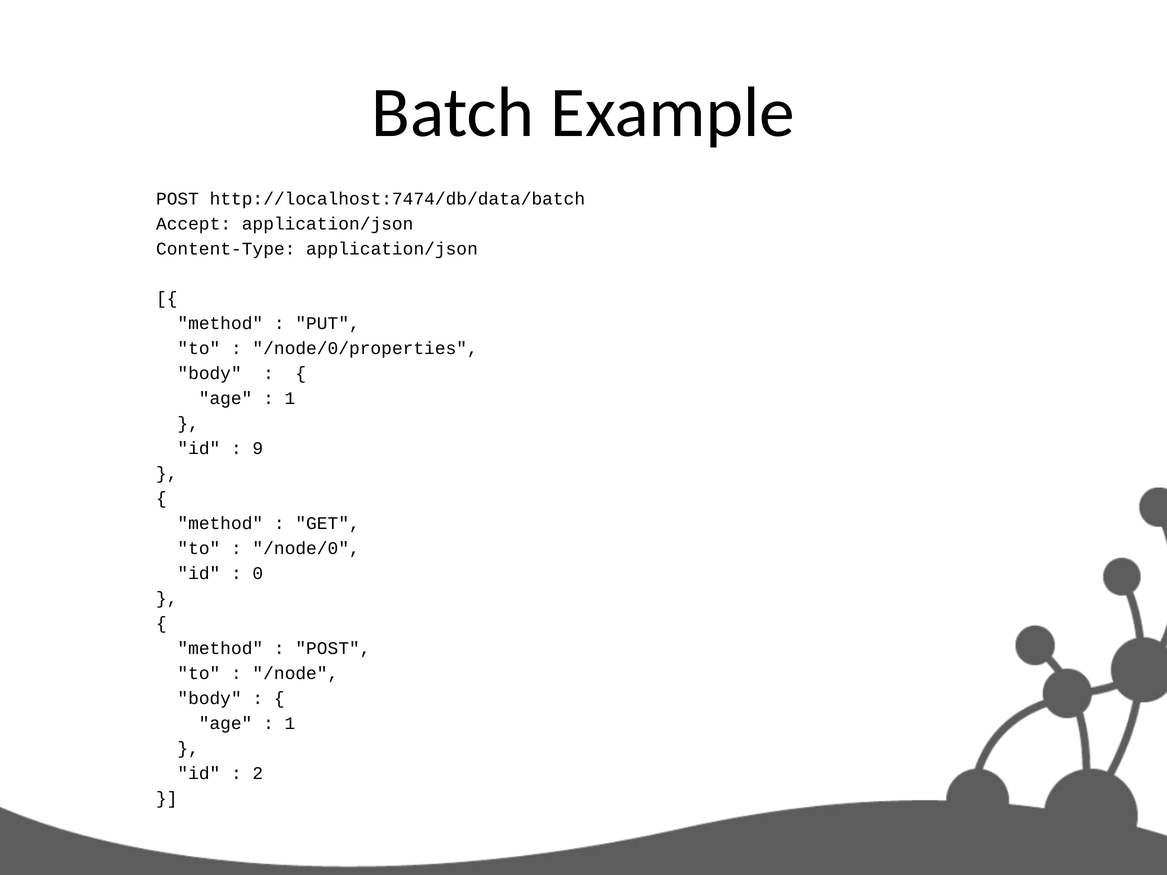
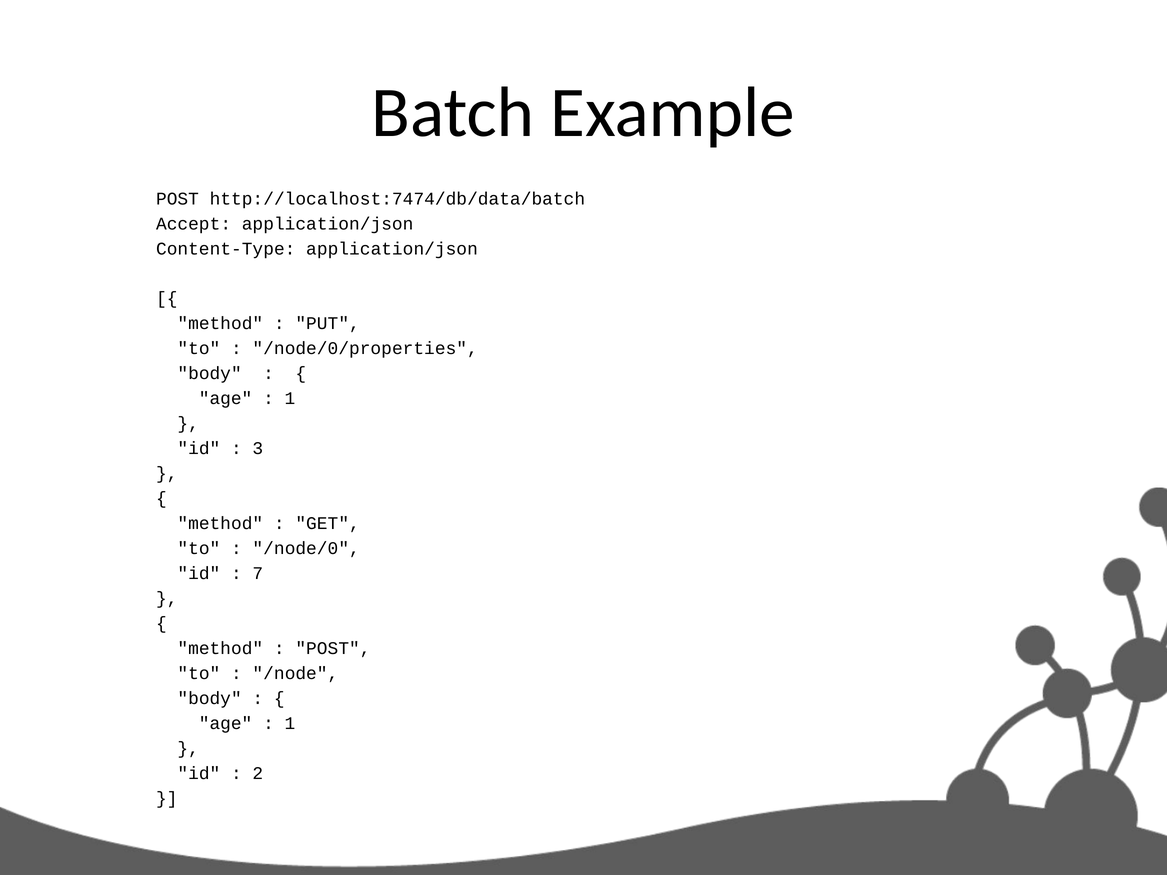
9: 9 -> 3 (258, 449)
0: 0 -> 7 (258, 574)
